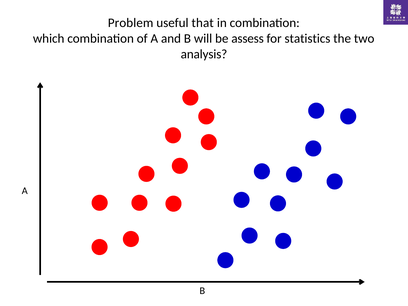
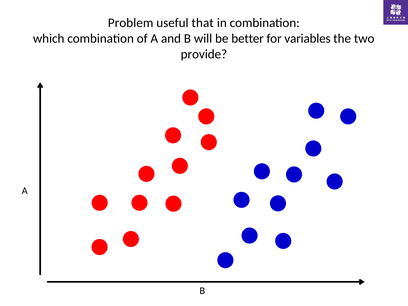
assess: assess -> better (248, 39)
statistics: statistics -> variables (308, 39)
analysis: analysis -> provide (204, 54)
